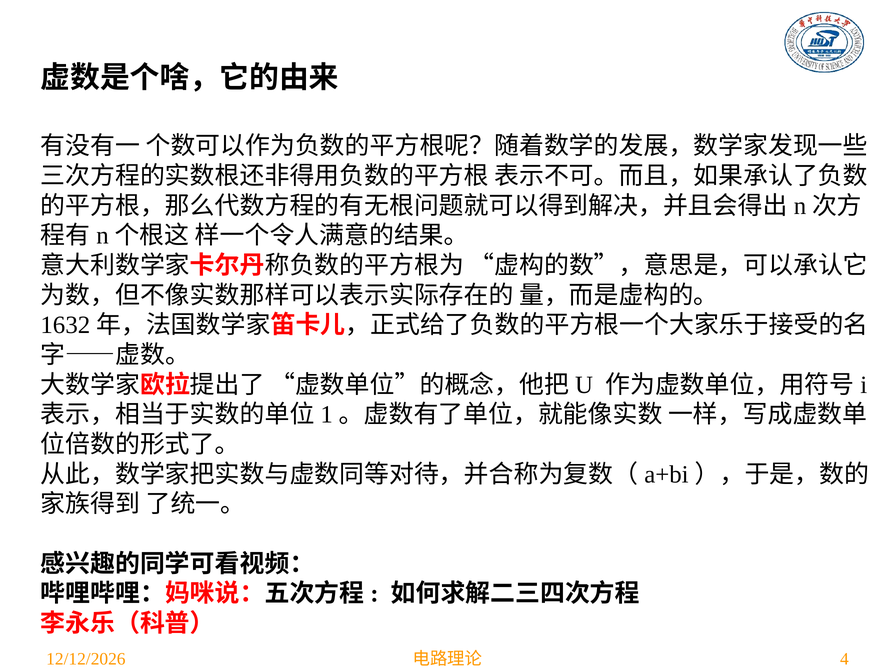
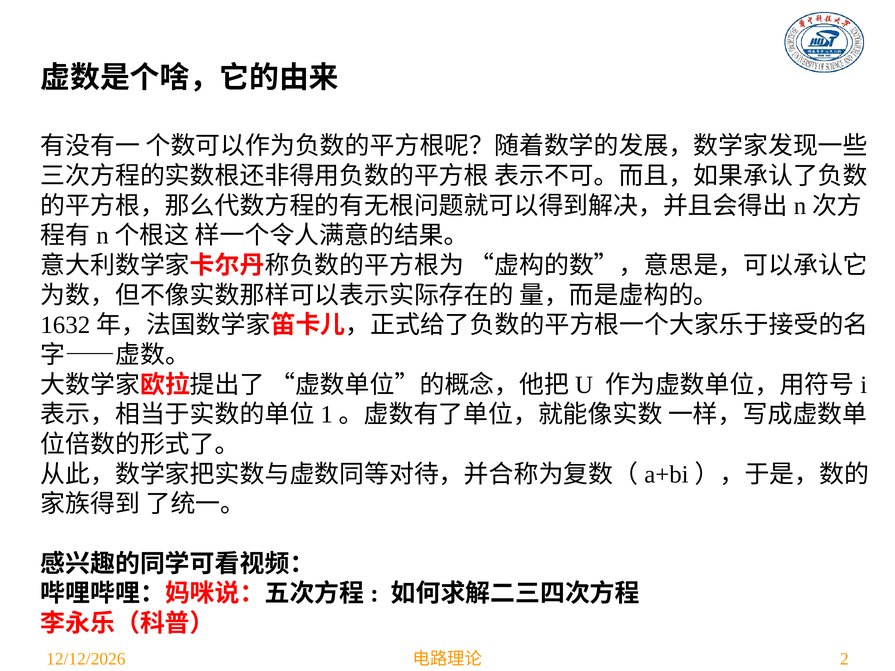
4: 4 -> 2 (844, 659)
